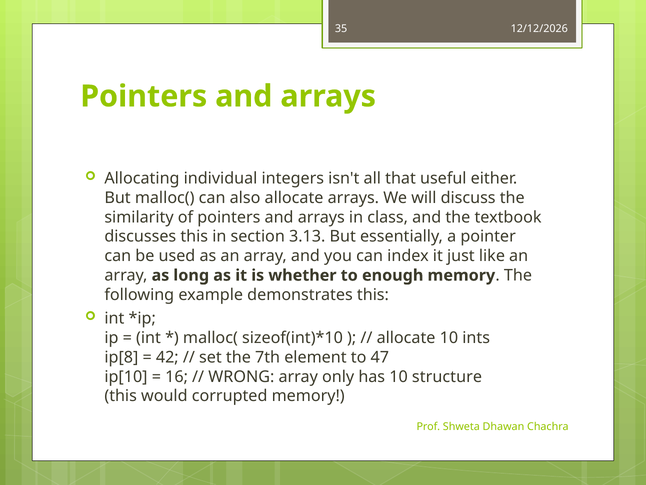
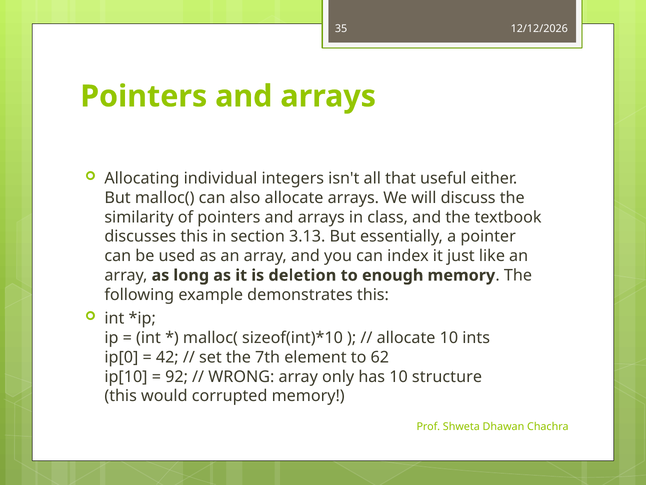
whether: whether -> deletion (302, 275)
ip[8: ip[8 -> ip[0 (121, 357)
47: 47 -> 62 (380, 357)
16: 16 -> 92 (177, 376)
